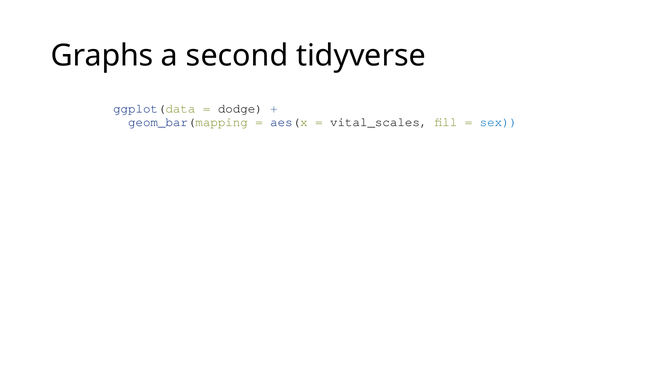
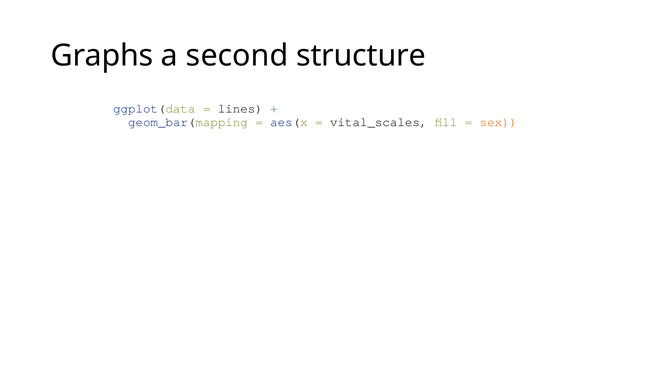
tidyverse: tidyverse -> structure (361, 56)
dodge: dodge -> lines (240, 109)
sex colour: blue -> orange (498, 122)
